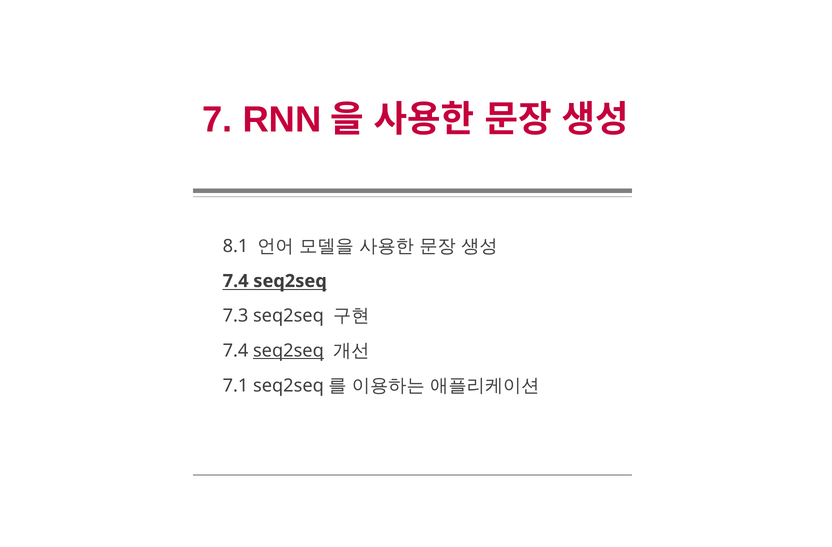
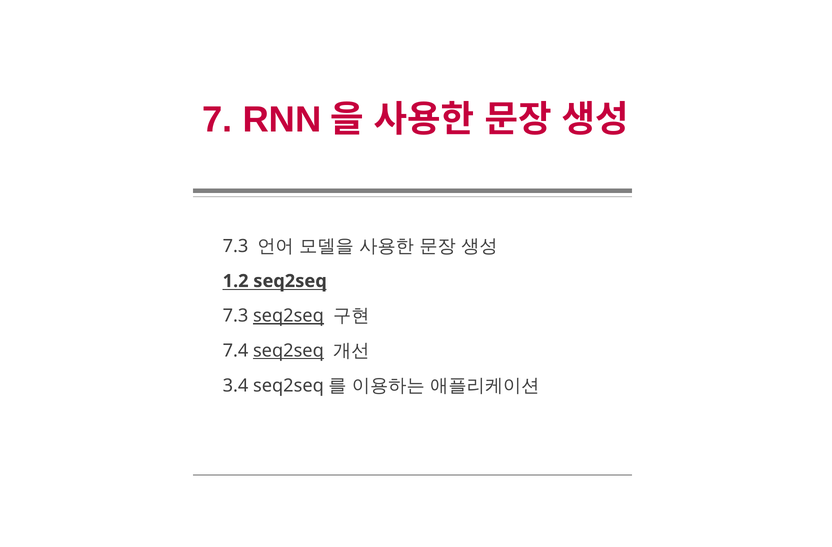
8.1: 8.1 -> 7.3 (236, 246)
7.4: 7.4 -> 1.2 (236, 281)
seq2seq underline: none -> present (288, 316)
7.1: 7.1 -> 3.4 (236, 385)
